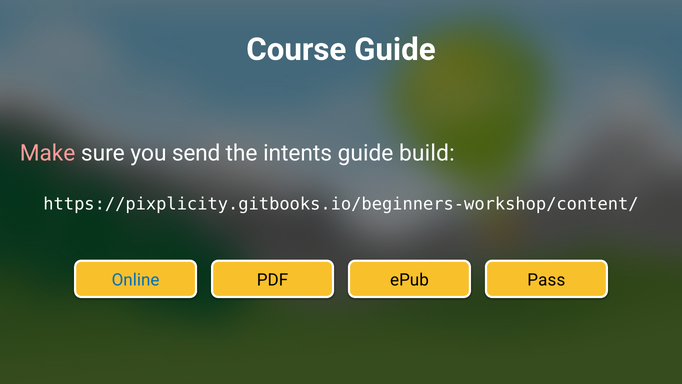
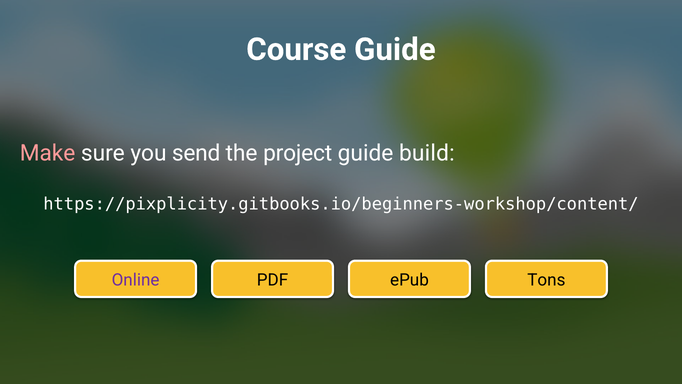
intents: intents -> project (298, 153)
Online colour: blue -> purple (136, 280)
Pass: Pass -> Tons (546, 280)
